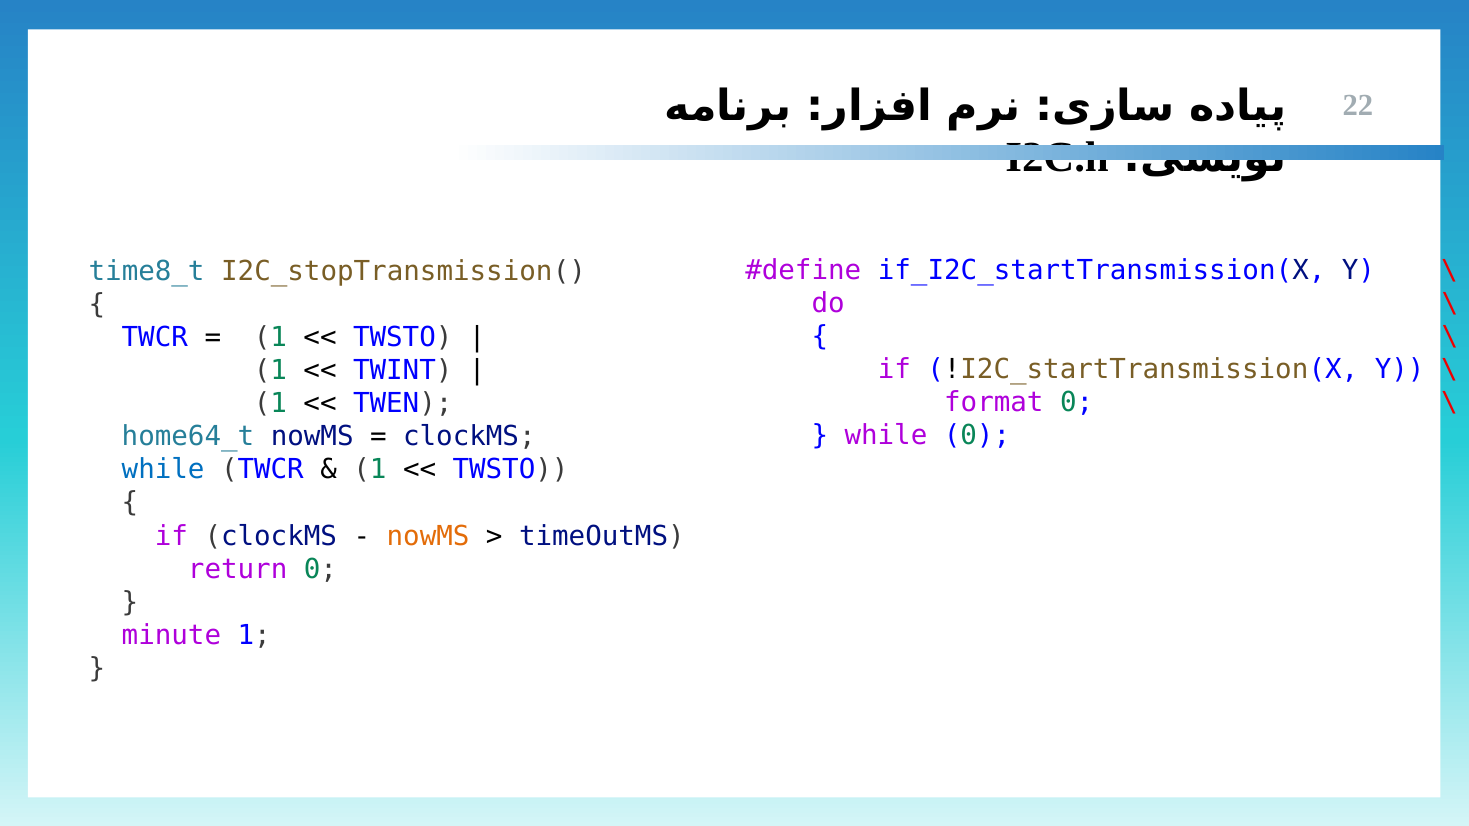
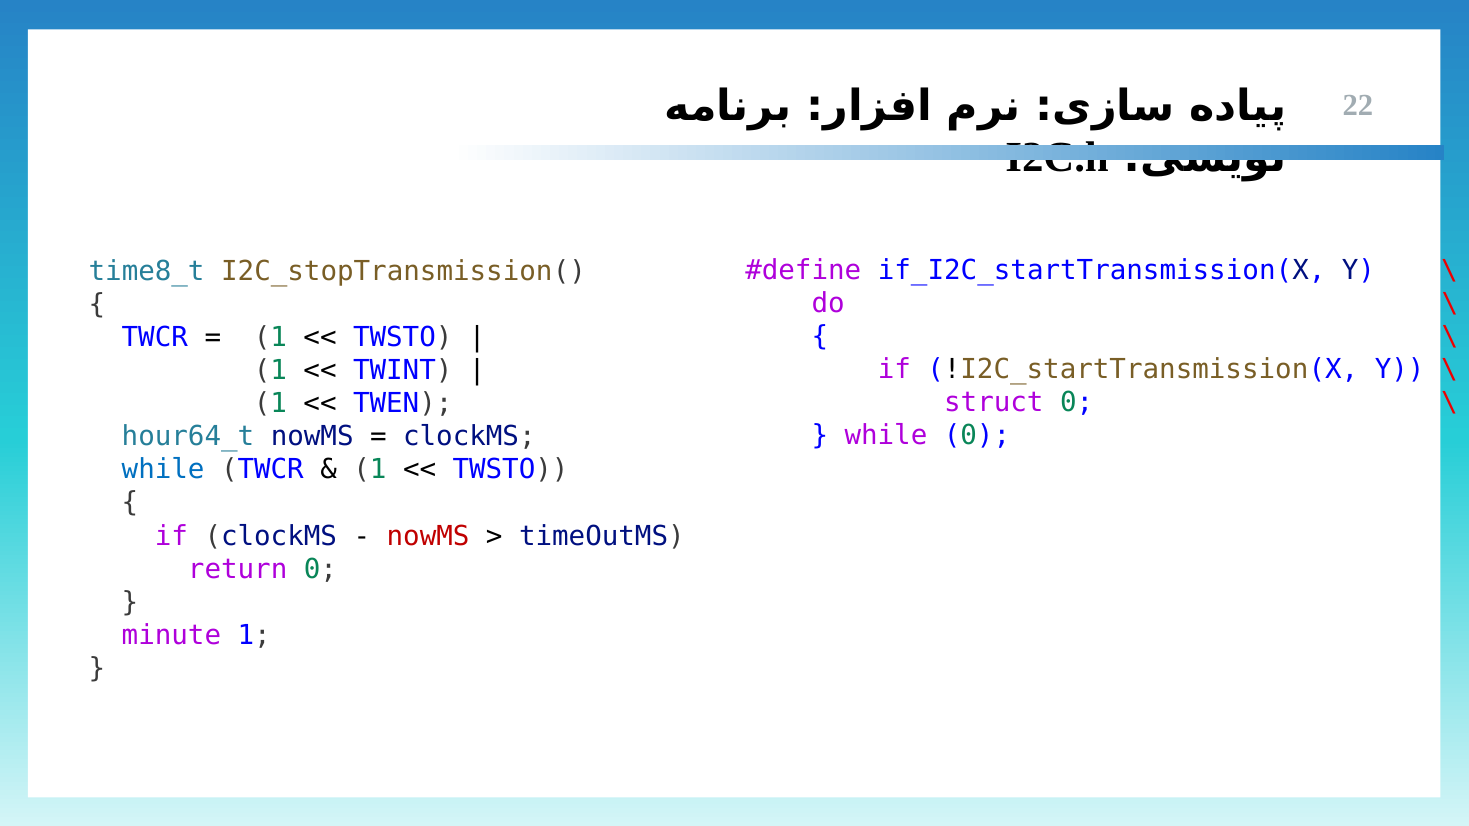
format: format -> struct (994, 403)
home64_t: home64_t -> hour64_t (188, 437)
nowMS colour: orange -> red (428, 536)
